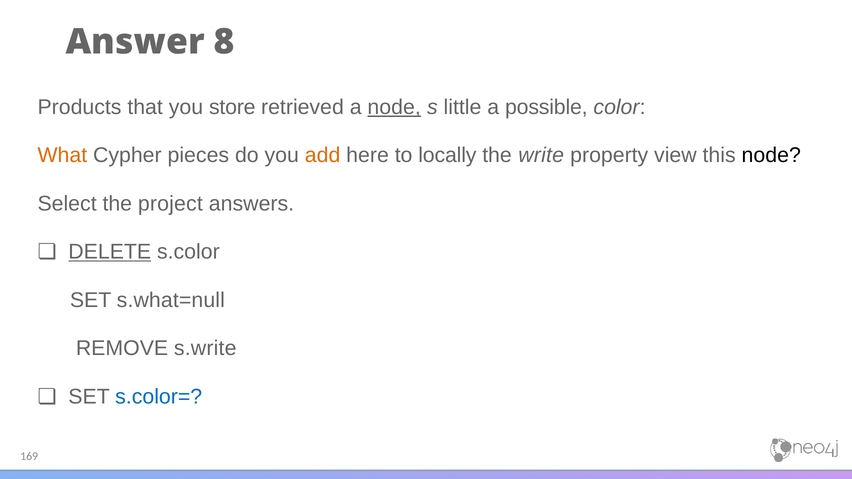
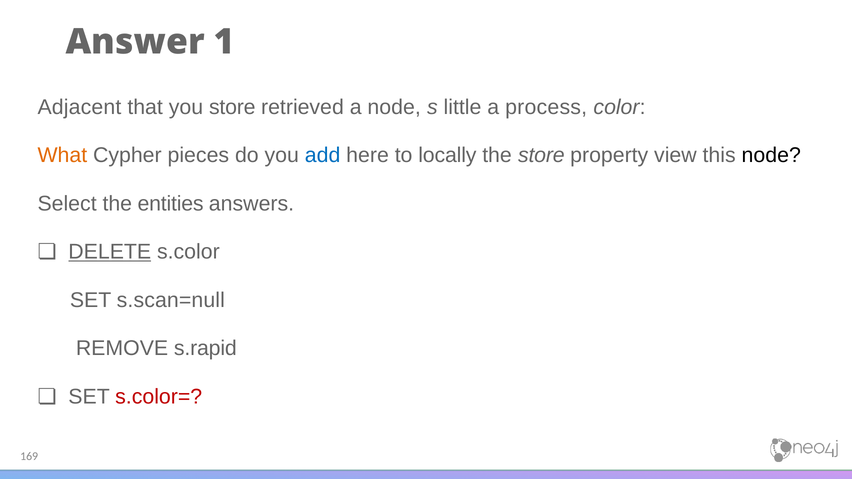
8: 8 -> 1 (224, 42)
Products: Products -> Adjacent (79, 107)
node underline: present -> none (394, 107)
possible: possible -> process (546, 107)
add colour: orange -> blue (323, 155)
the write: write -> store (541, 155)
project: project -> entities (171, 204)
s.what=null: s.what=null -> s.scan=null (171, 300)
s.write: s.write -> s.rapid (205, 349)
s.color= colour: blue -> red (159, 397)
